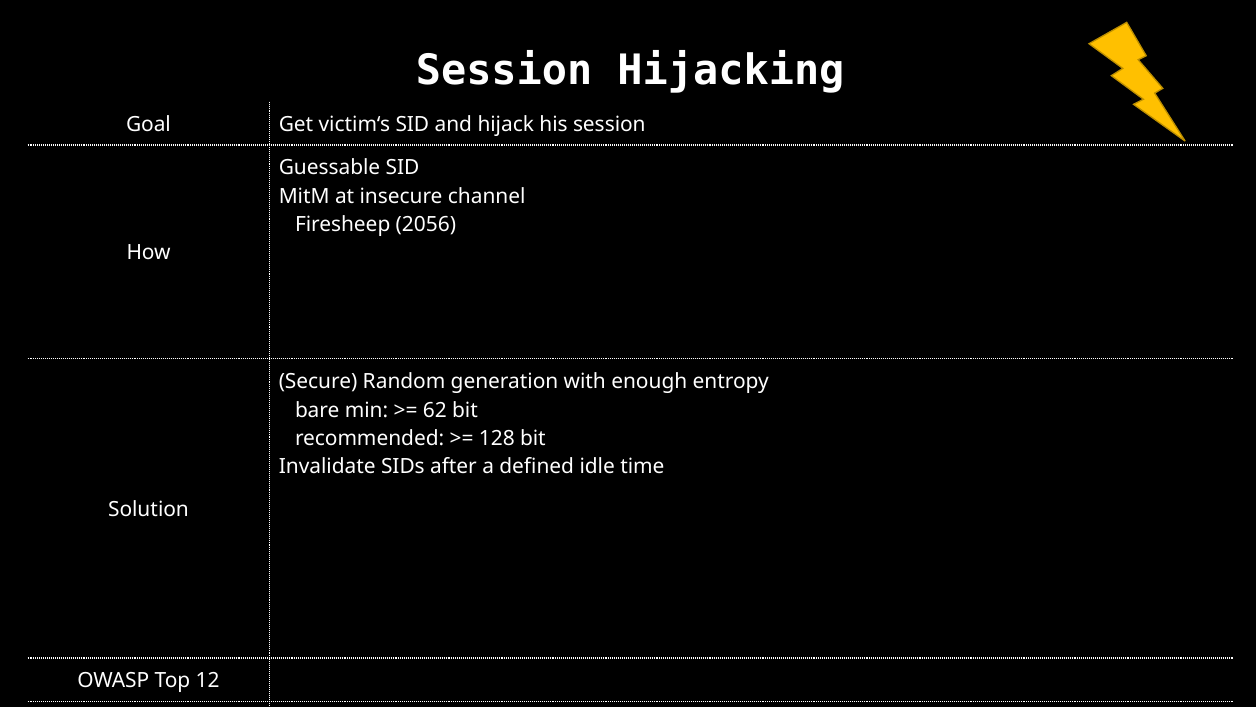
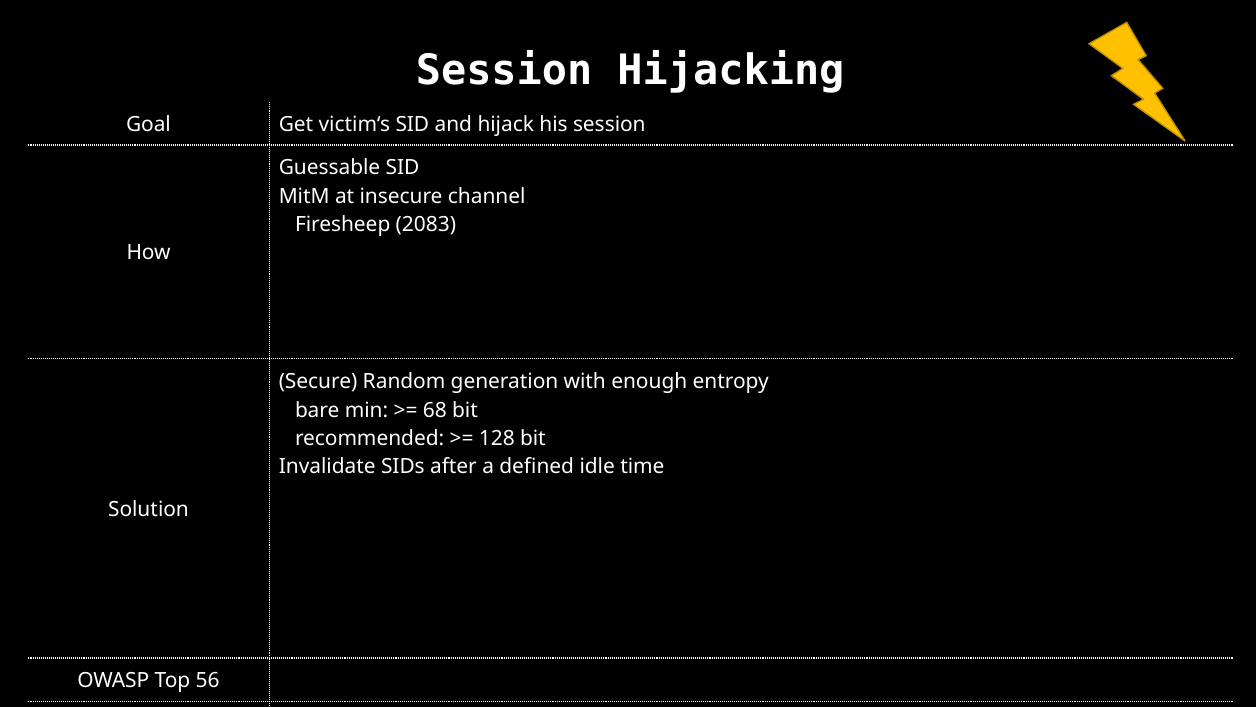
2056: 2056 -> 2083 (426, 224)
62: 62 -> 68 (435, 410)
12: 12 -> 56 (208, 680)
